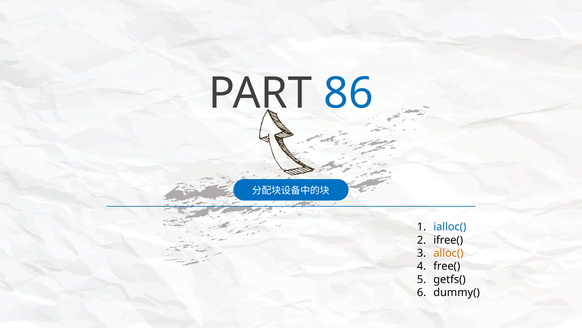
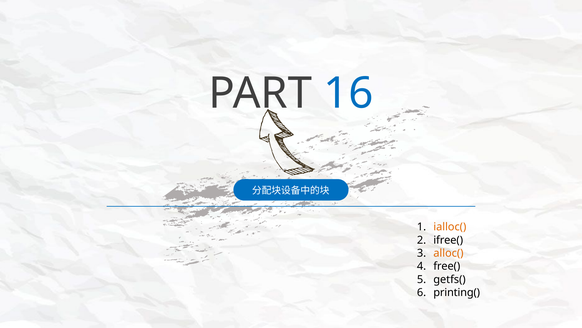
86: 86 -> 16 (348, 93)
ialloc( colour: blue -> orange (450, 227)
dummy(: dummy( -> printing( (457, 292)
